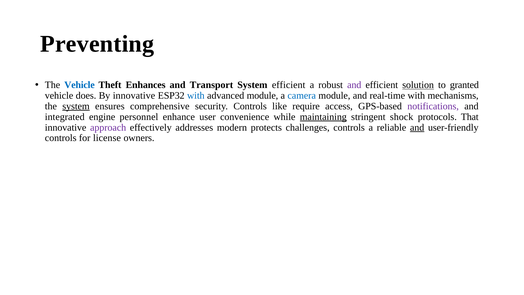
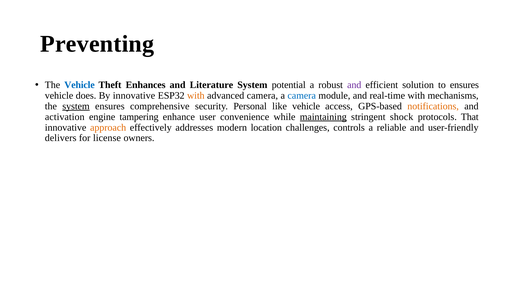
Transport: Transport -> Literature (211, 85)
System efficient: efficient -> potential (289, 85)
solution underline: present -> none (418, 85)
to granted: granted -> ensures (464, 85)
with colour: blue -> orange (196, 95)
advanced module: module -> camera (262, 95)
security Controls: Controls -> Personal (250, 106)
like require: require -> vehicle (306, 106)
notifications colour: purple -> orange (433, 106)
integrated: integrated -> activation (65, 117)
personnel: personnel -> tampering (139, 117)
approach colour: purple -> orange (108, 127)
protects: protects -> location (266, 127)
and underline: present -> none (417, 127)
controls: controls -> delivers (61, 138)
